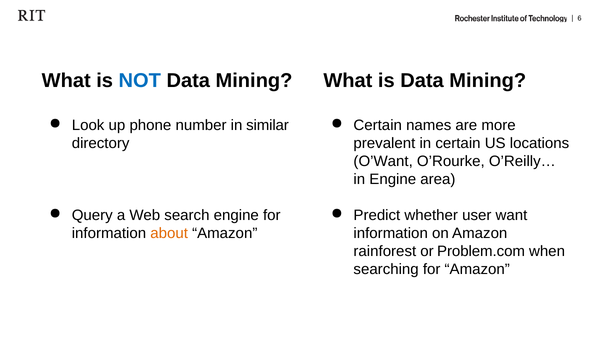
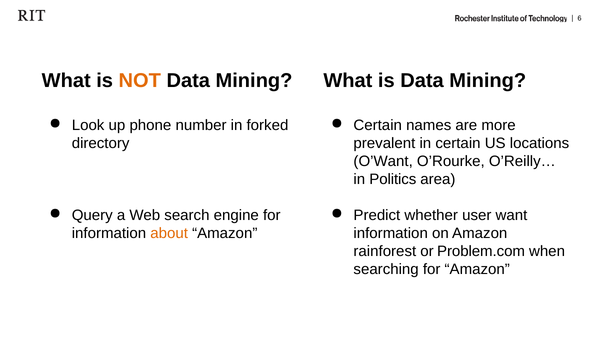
NOT colour: blue -> orange (140, 81)
similar: similar -> forked (267, 126)
in Engine: Engine -> Politics (393, 180)
